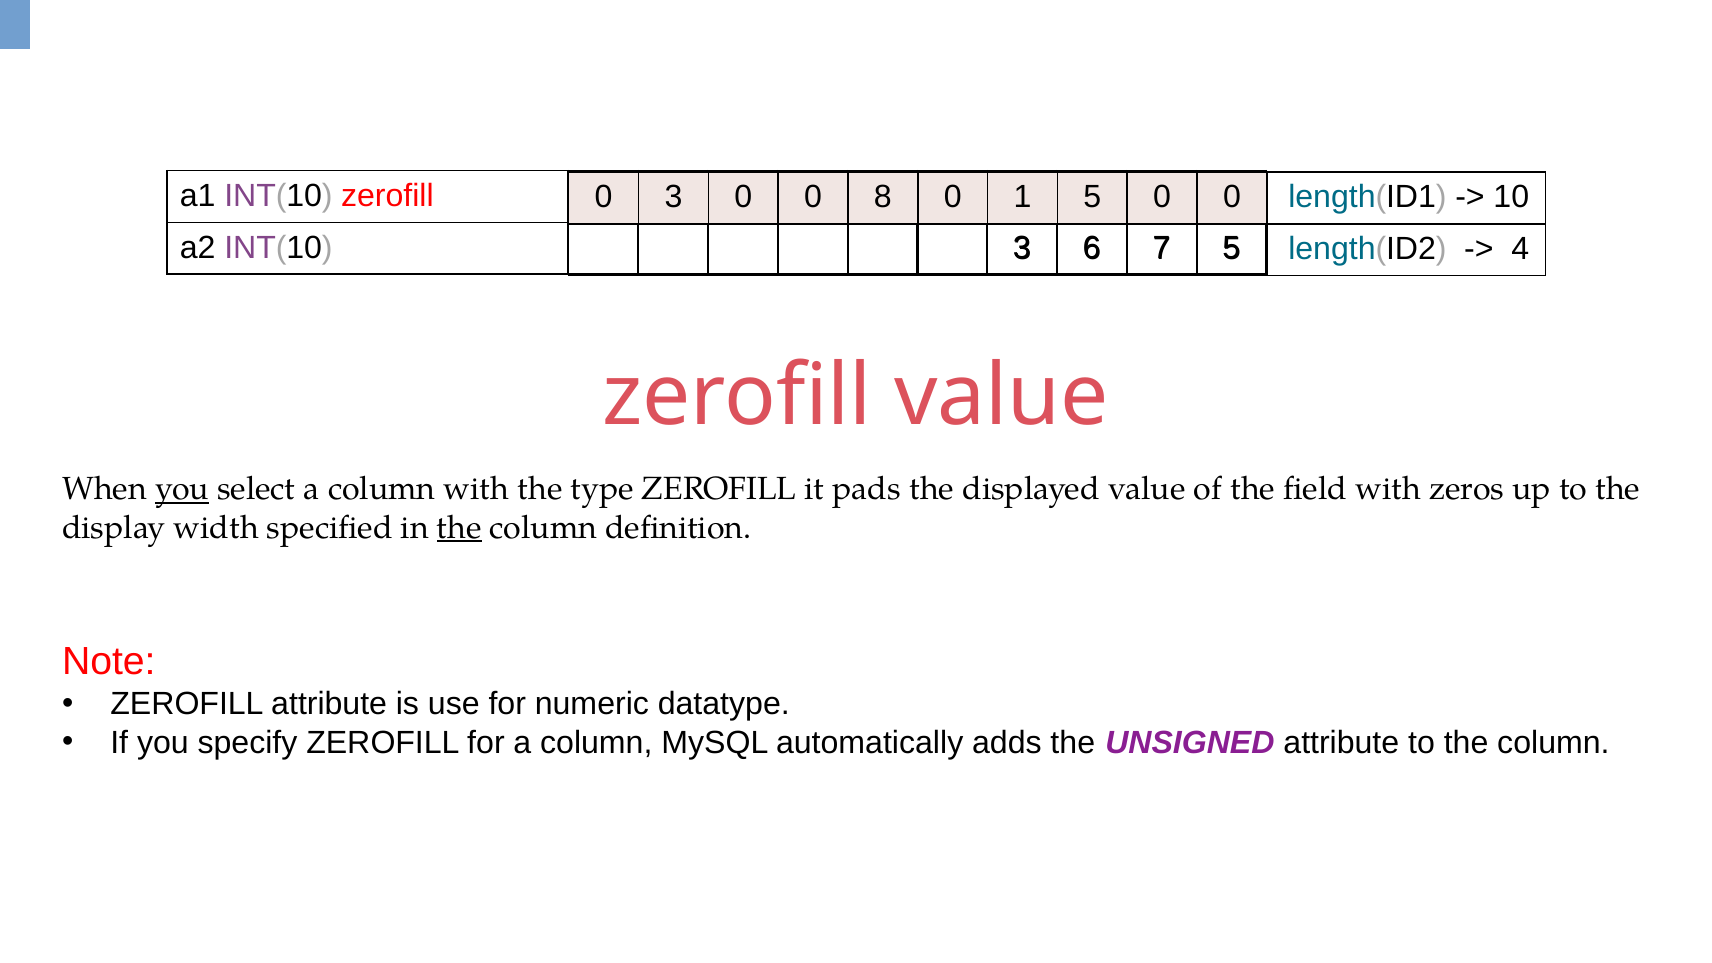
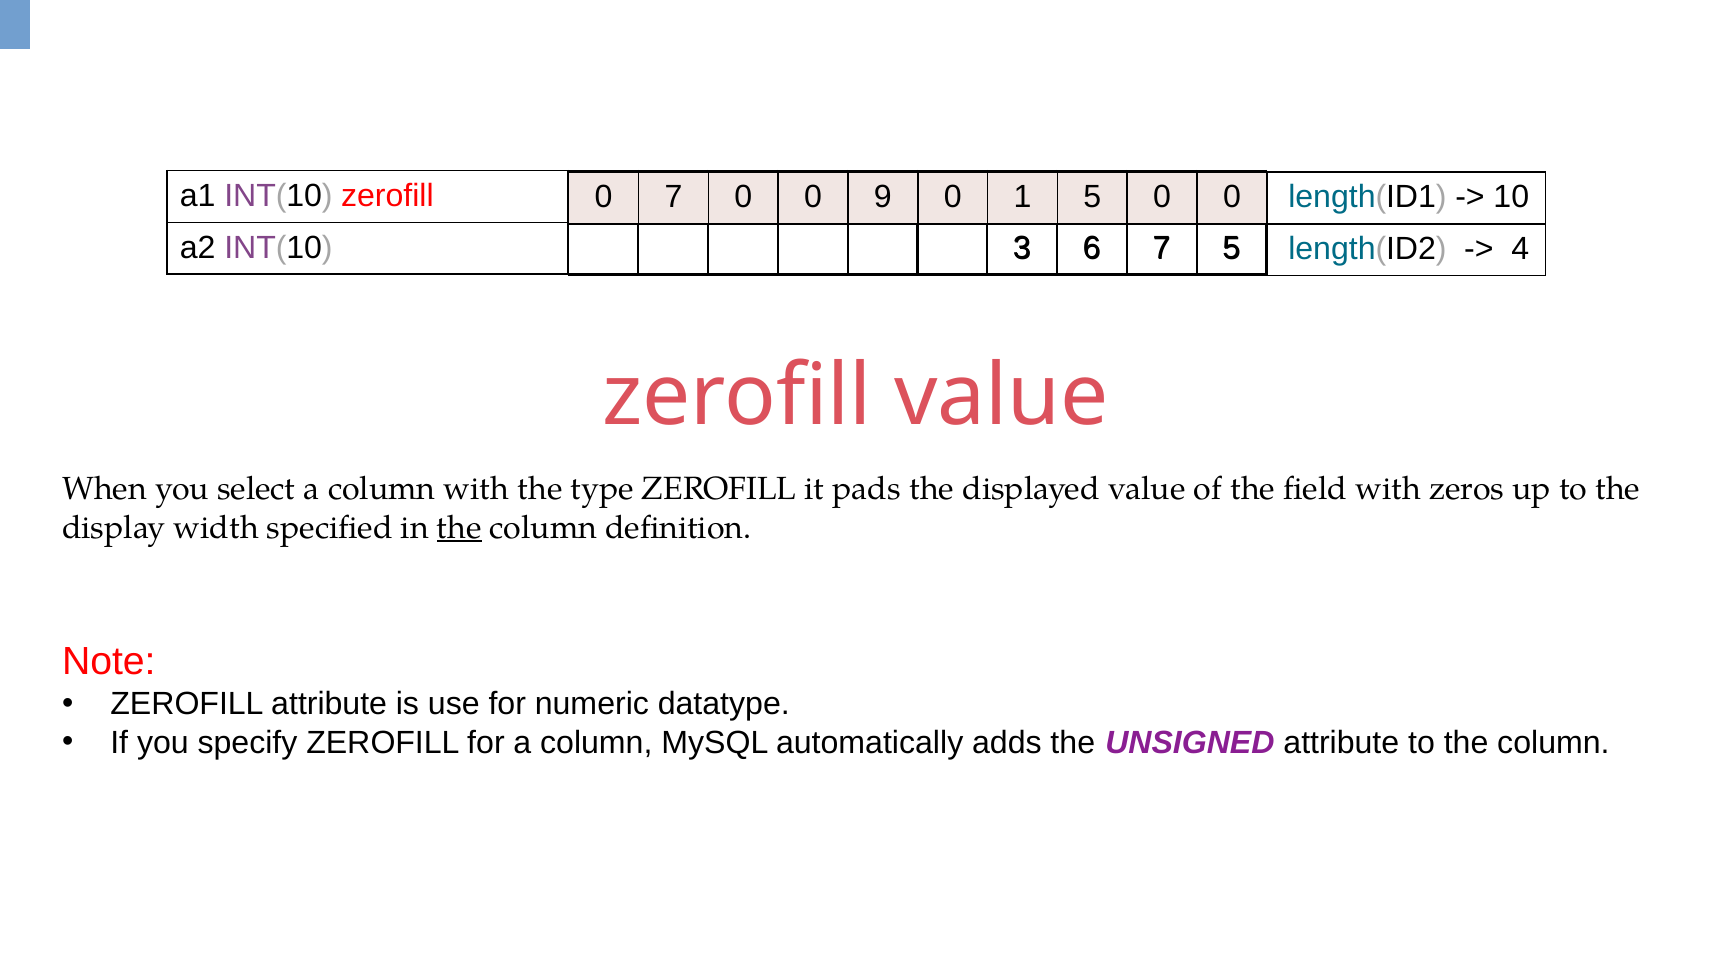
0 3: 3 -> 7 (673, 197)
8: 8 -> 9 (883, 197)
you underline: present -> none (182, 489)
